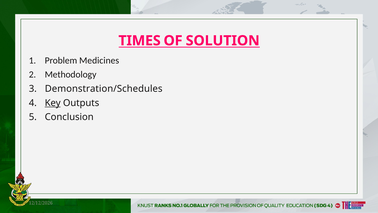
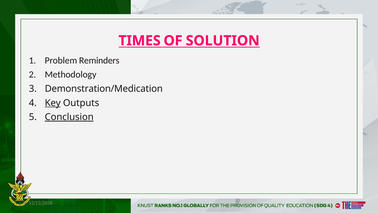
Medicines: Medicines -> Reminders (99, 60)
Demonstration/Schedules: Demonstration/Schedules -> Demonstration/Medication (104, 89)
Conclusion underline: none -> present (69, 117)
